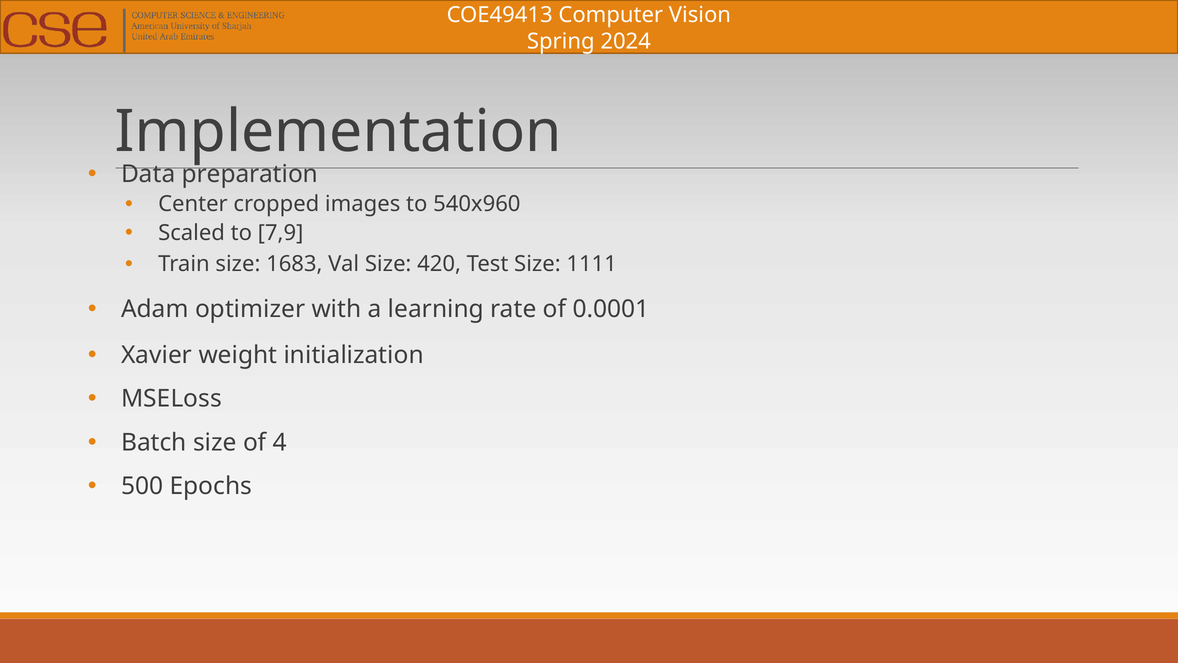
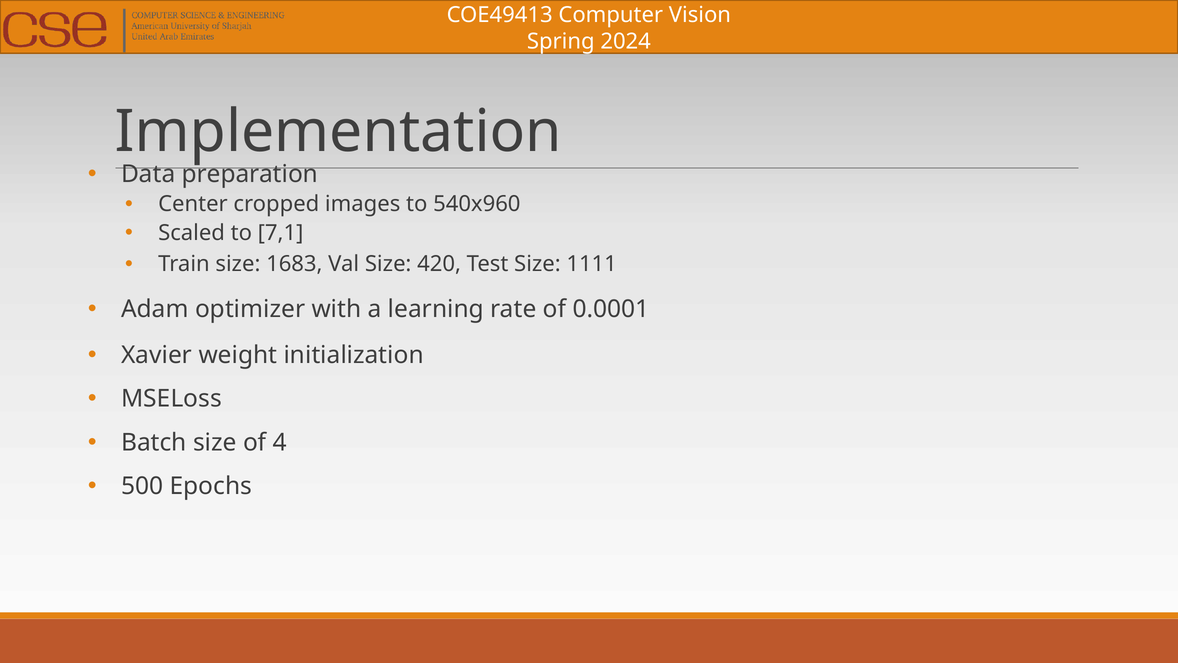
7,9: 7,9 -> 7,1 (281, 233)
